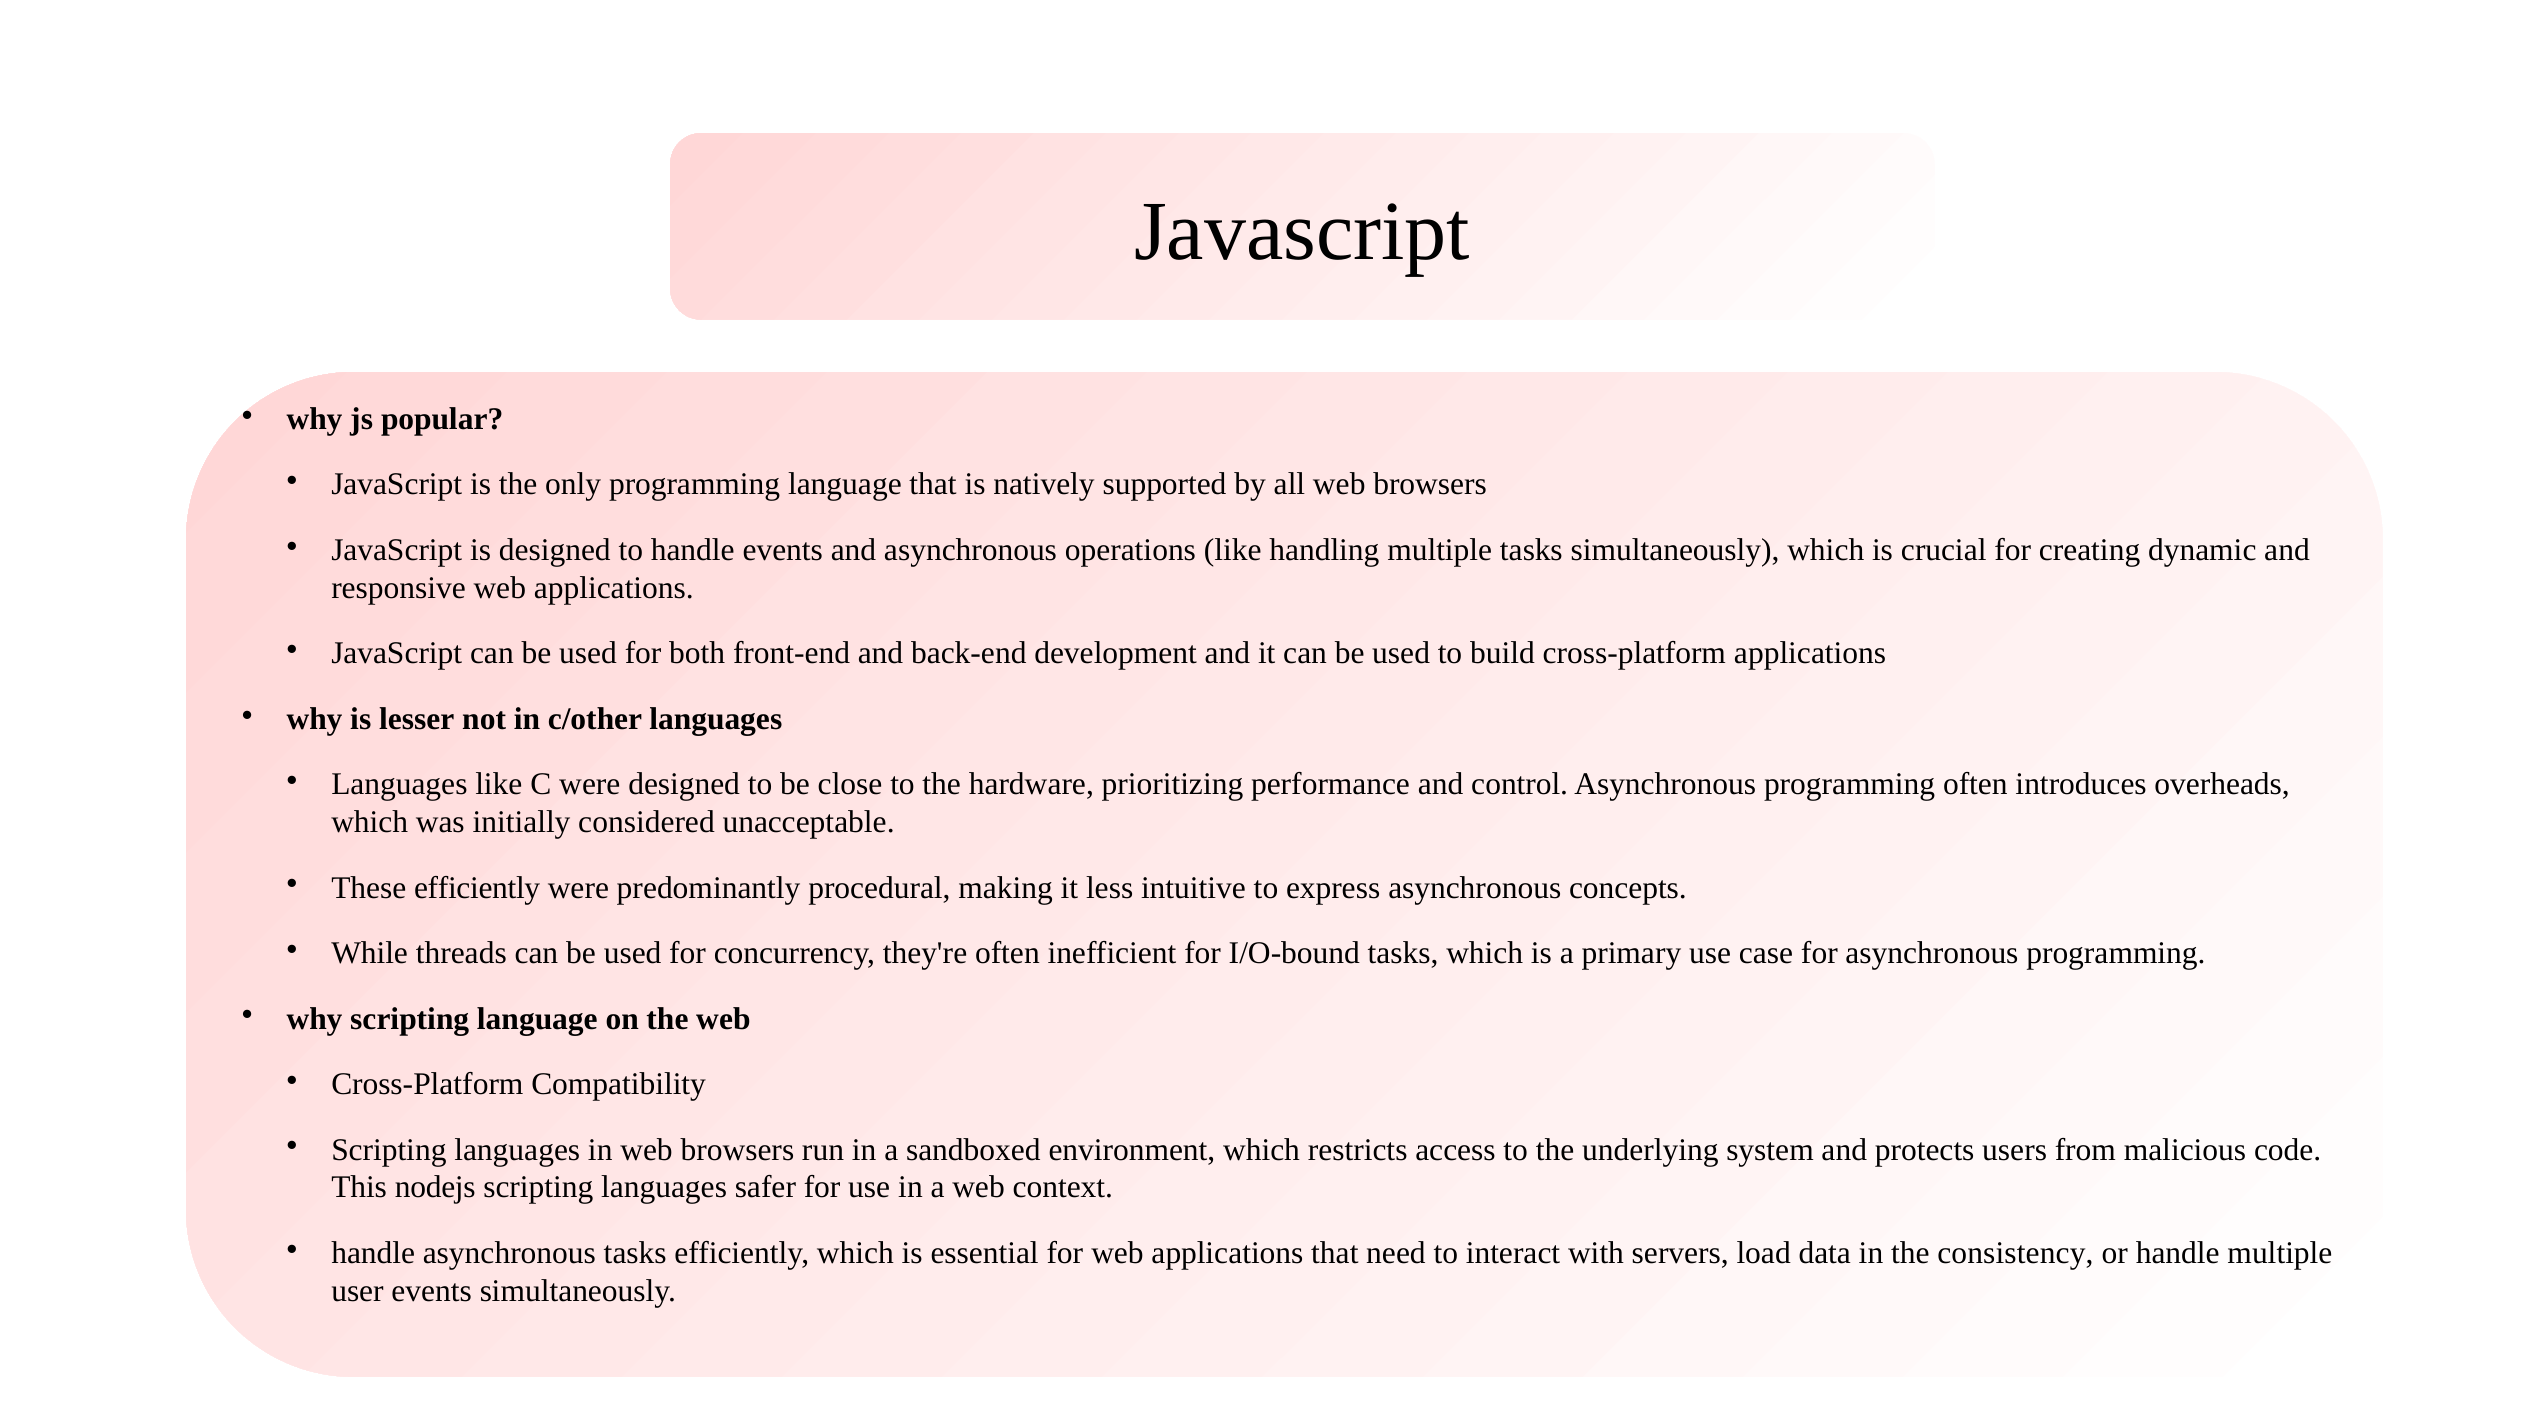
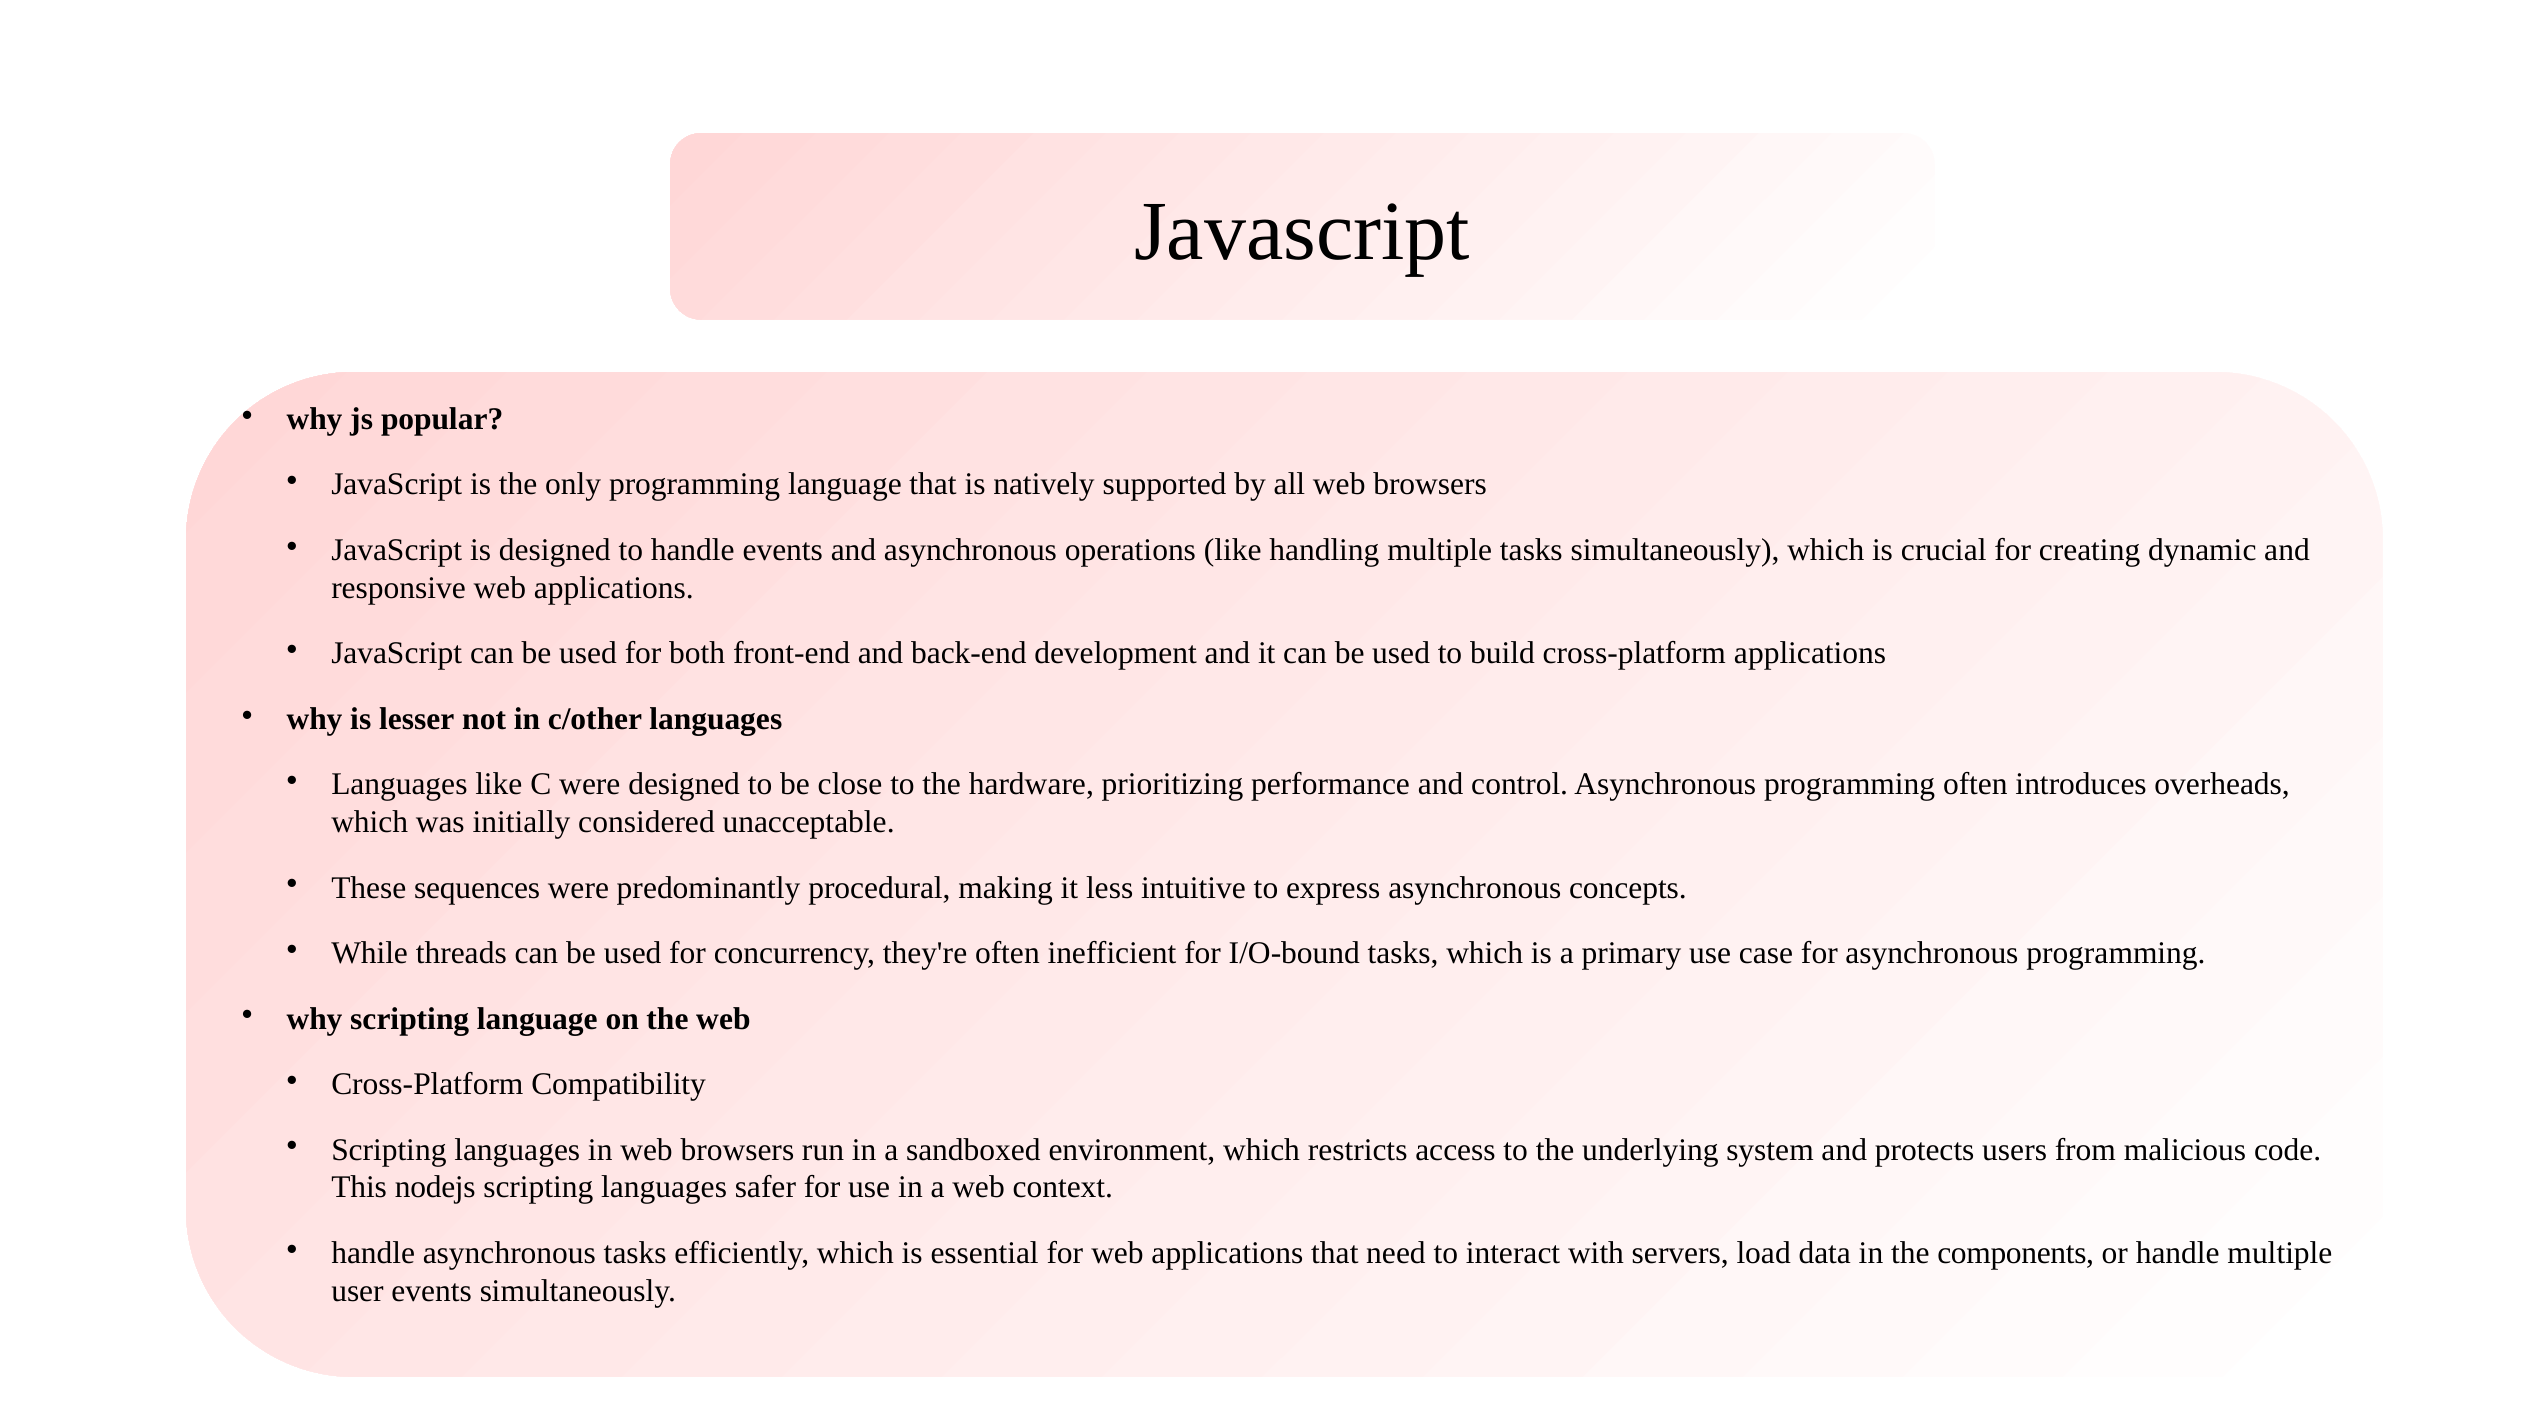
These efficiently: efficiently -> sequences (477, 888)
consistency: consistency -> components (2016, 1254)
